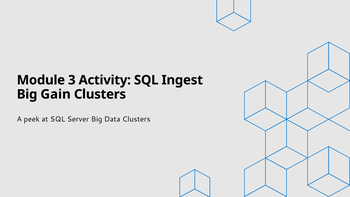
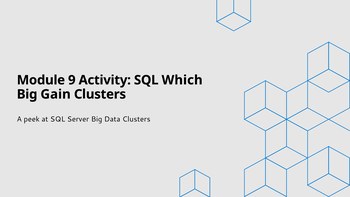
3: 3 -> 9 (72, 80)
Ingest: Ingest -> Which (182, 80)
